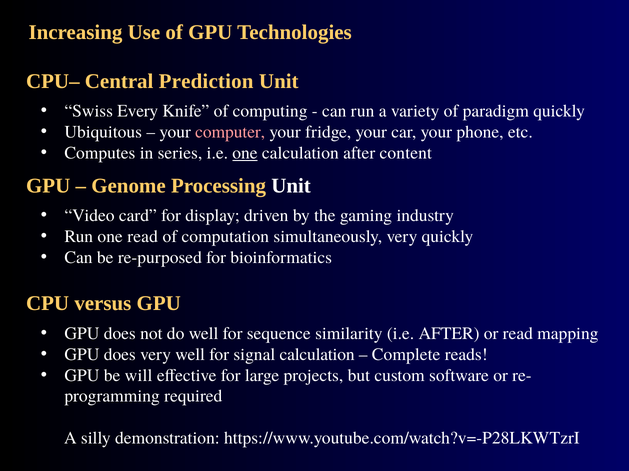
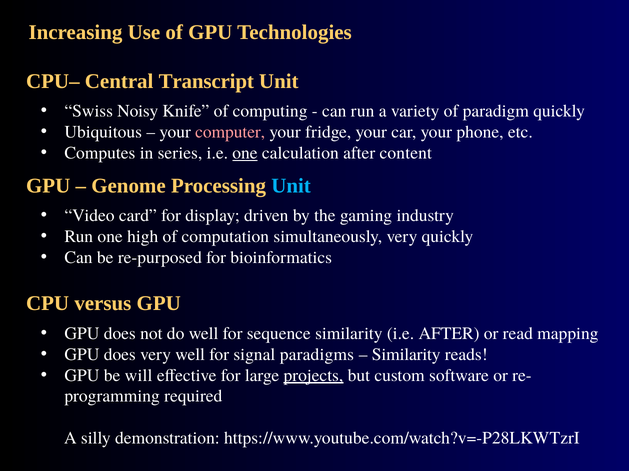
Prediction: Prediction -> Transcript (206, 81)
Every: Every -> Noisy (138, 111)
Unit colour: white -> light blue (291, 186)
one read: read -> high (143, 237)
signal calculation: calculation -> paradigms (317, 355)
Complete: Complete -> Similarity (406, 355)
projects underline: none -> present (313, 376)
